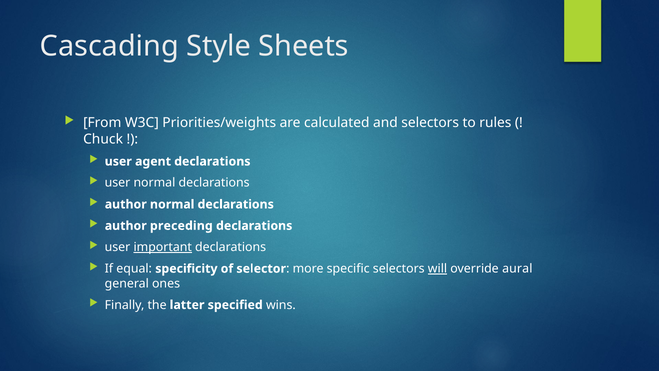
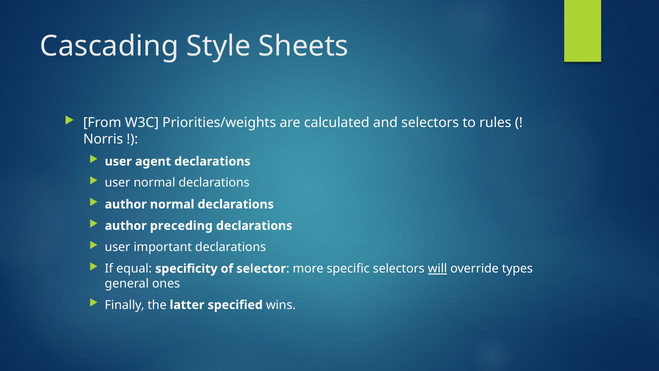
Chuck: Chuck -> Norris (103, 139)
important underline: present -> none (163, 247)
aural: aural -> types (517, 268)
